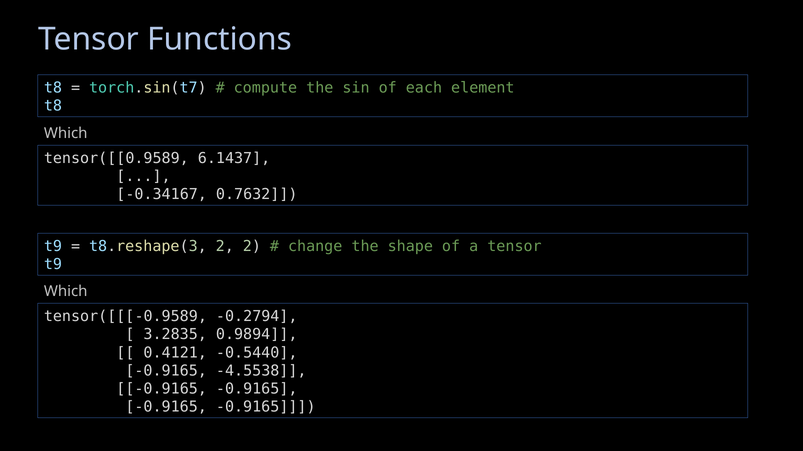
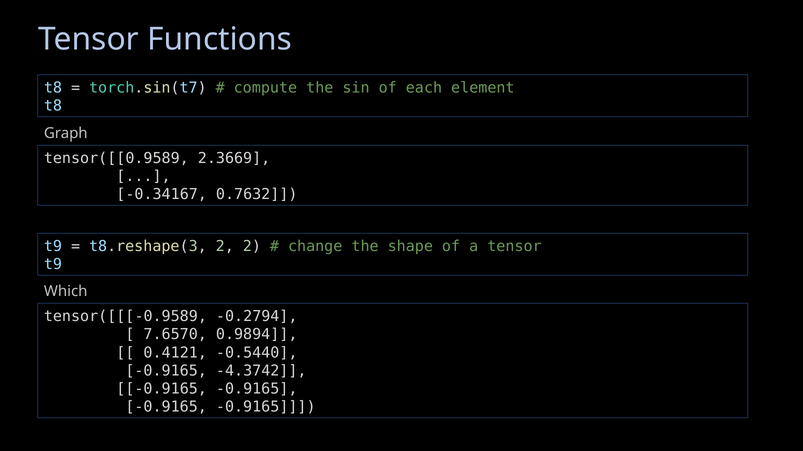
Which: Which -> Graph (66, 133)
6.1437: 6.1437 -> 2.3669 (234, 158)
3.2835: 3.2835 -> 7.6570 (175, 335)
-4.5538: -4.5538 -> -4.3742 (261, 371)
